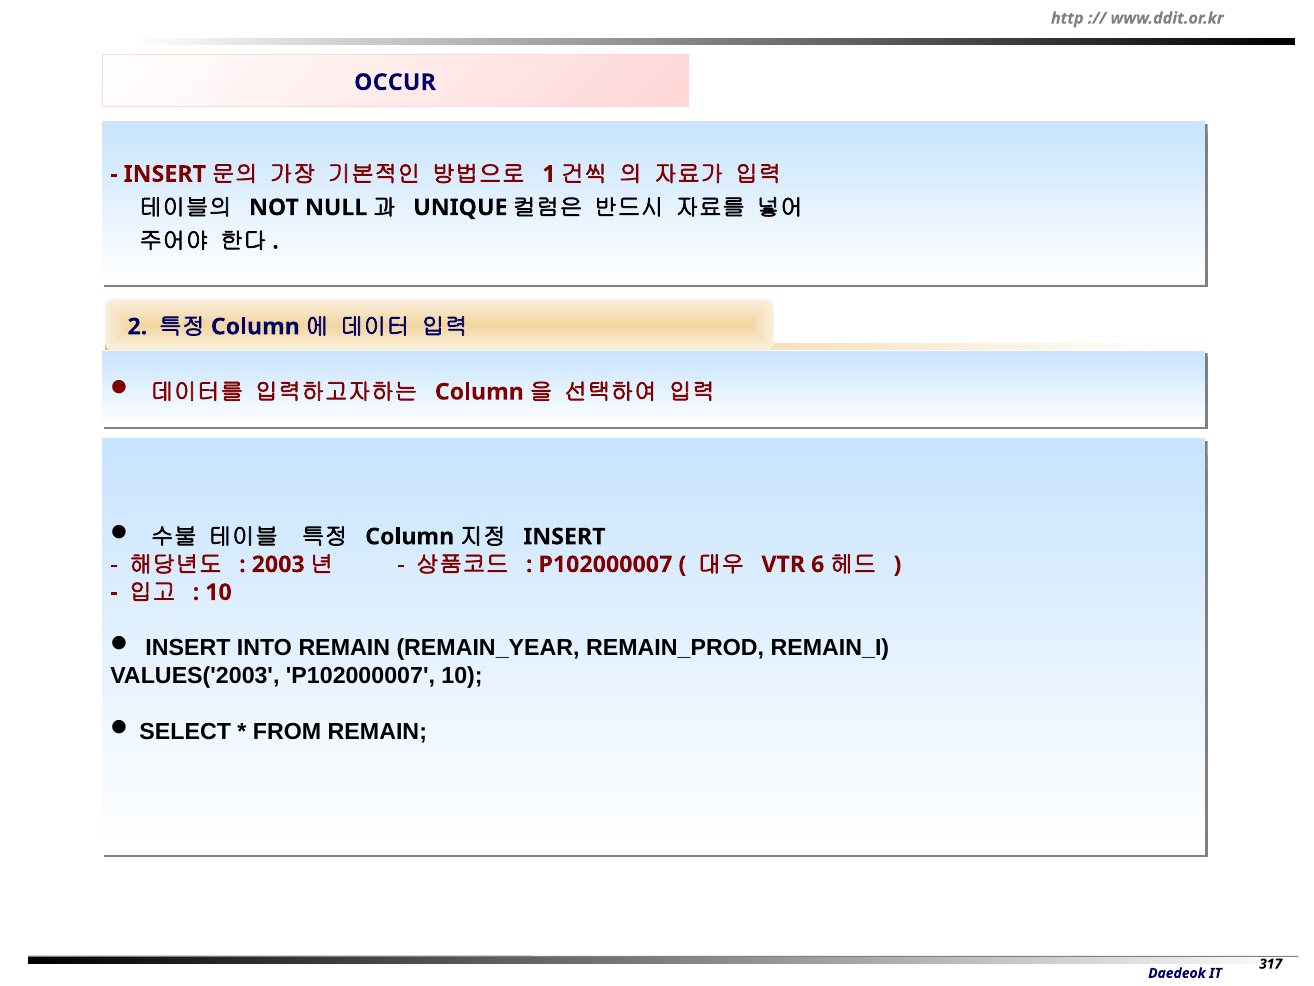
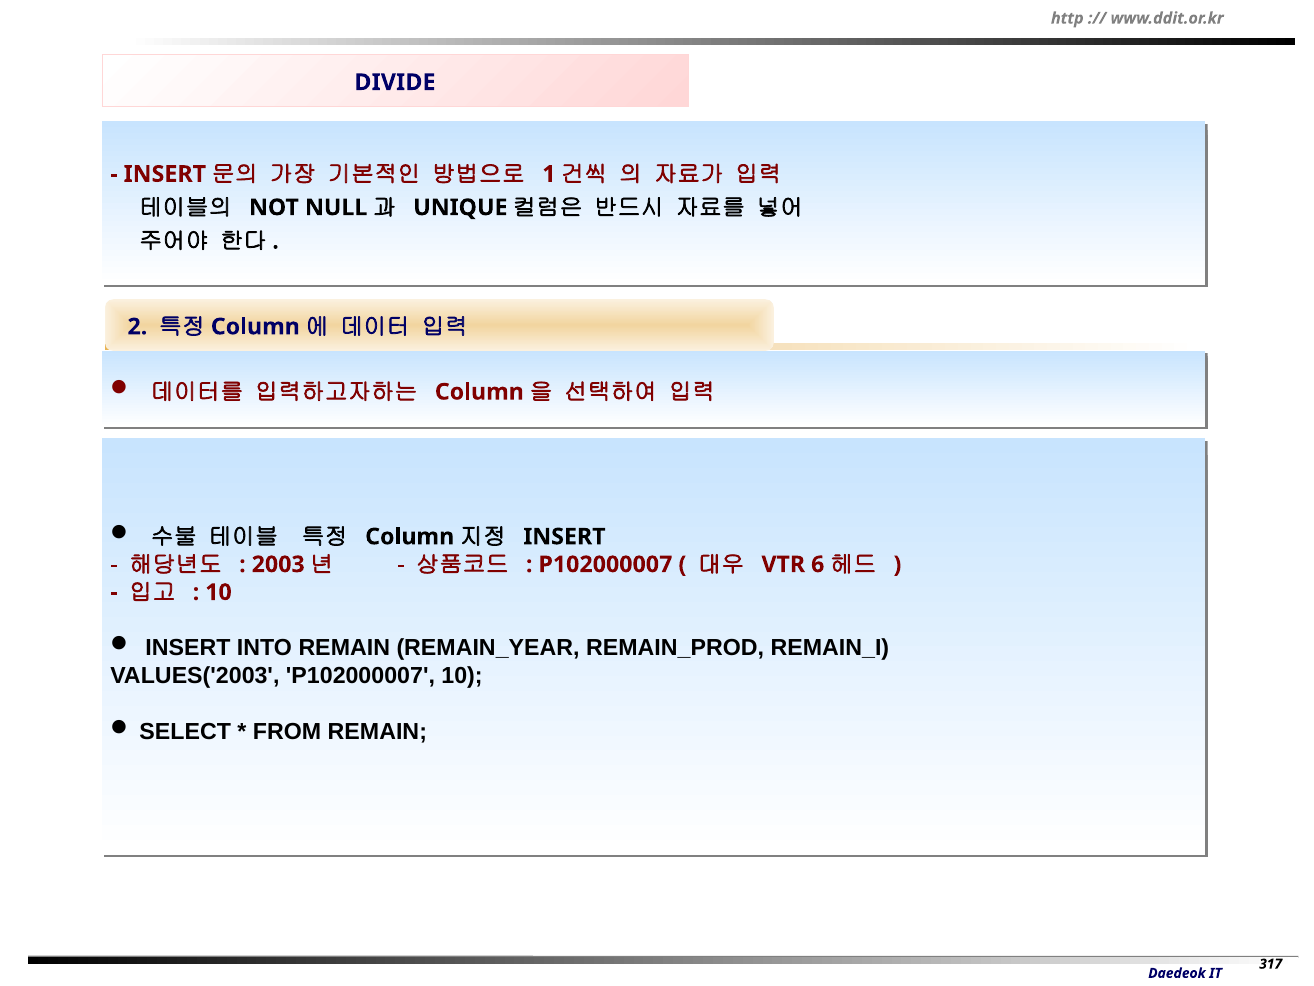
OCCUR: OCCUR -> DIVIDE (395, 82)
